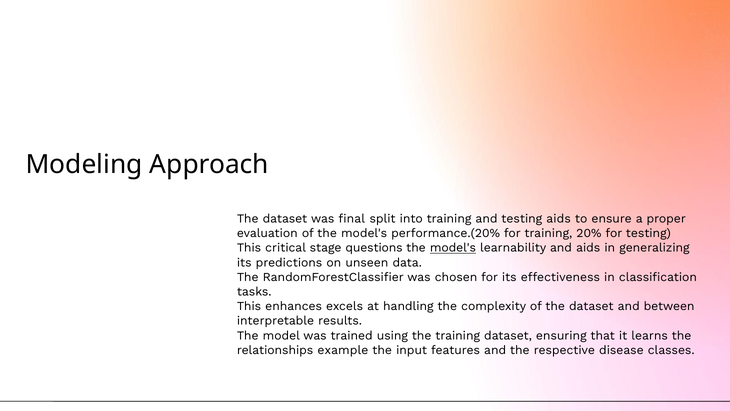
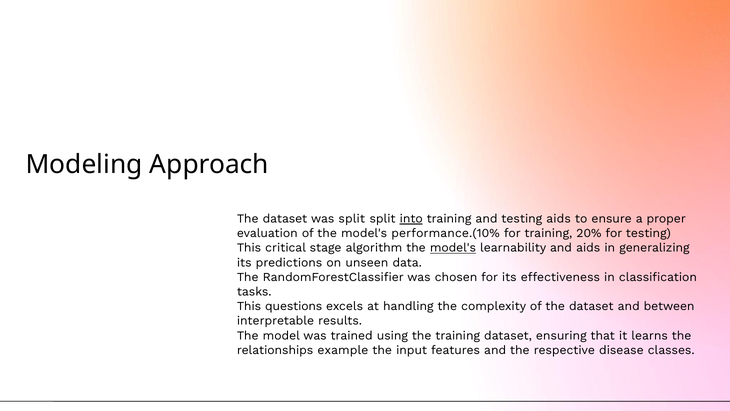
was final: final -> split (352, 218)
into underline: none -> present (411, 218)
performance.(20%: performance.(20% -> performance.(10% (446, 233)
questions: questions -> algorithm (374, 248)
enhances: enhances -> questions (294, 306)
